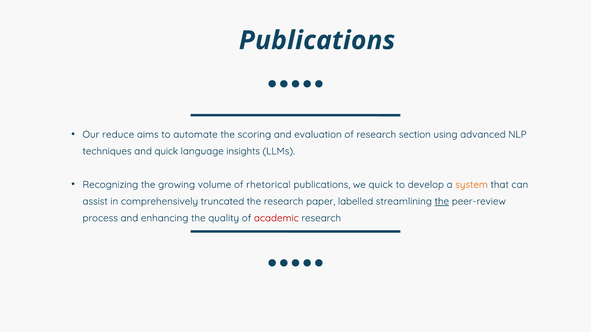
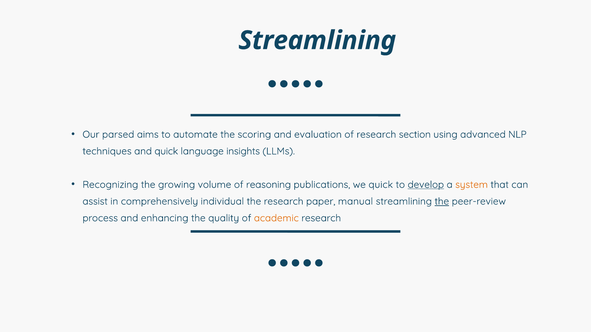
Publications: Publications -> Streamlining (317, 41)
reduce: reduce -> parsed (118, 135)
rhetorical: rhetorical -> reasoning (269, 185)
develop underline: none -> present (426, 185)
truncated: truncated -> individual (222, 202)
labelled: labelled -> manual (356, 202)
academic colour: red -> orange (276, 218)
